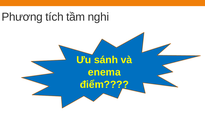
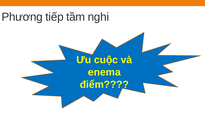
tích: tích -> tiếp (54, 17)
sánh: sánh -> cuộc (106, 60)
